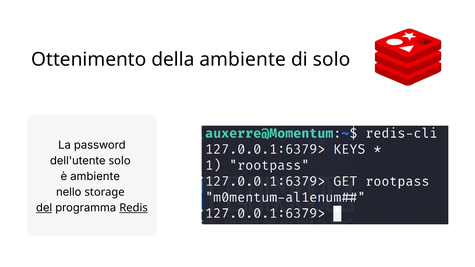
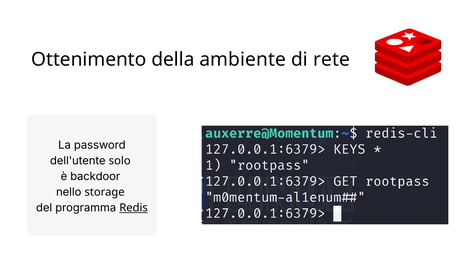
di solo: solo -> rete (331, 60)
è ambiente: ambiente -> backdoor (95, 177)
del underline: present -> none (44, 208)
